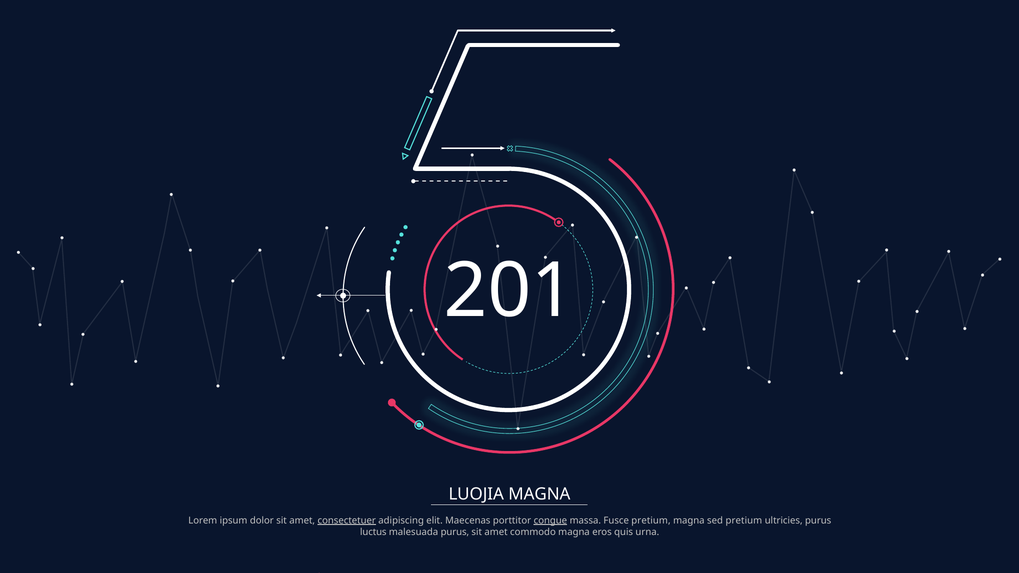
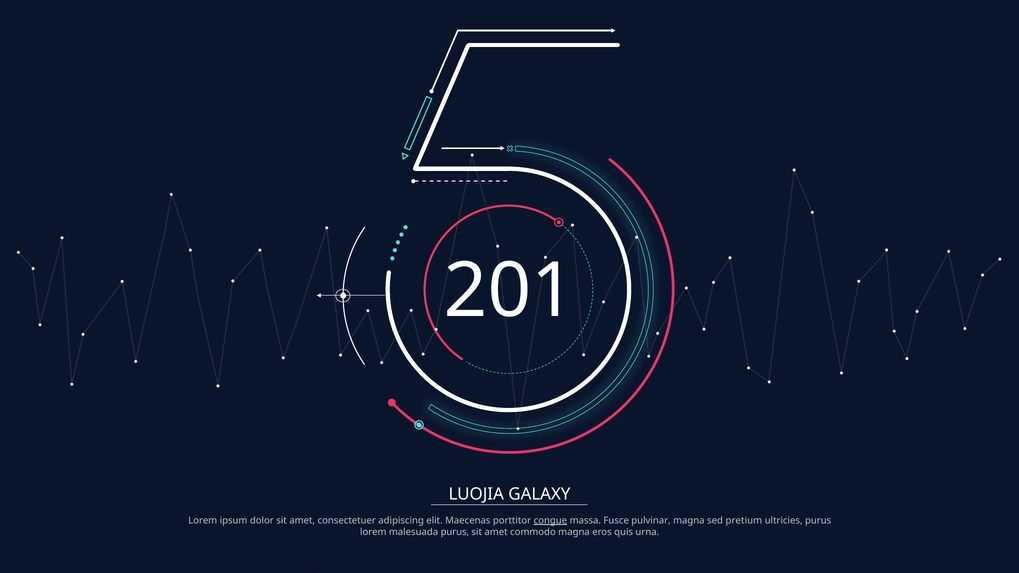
LUOJIA MAGNA: MAGNA -> GALAXY (539, 494)
consectetuer underline: present -> none (347, 521)
Fusce pretium: pretium -> pulvinar (651, 521)
luctus: luctus -> lorem (373, 532)
